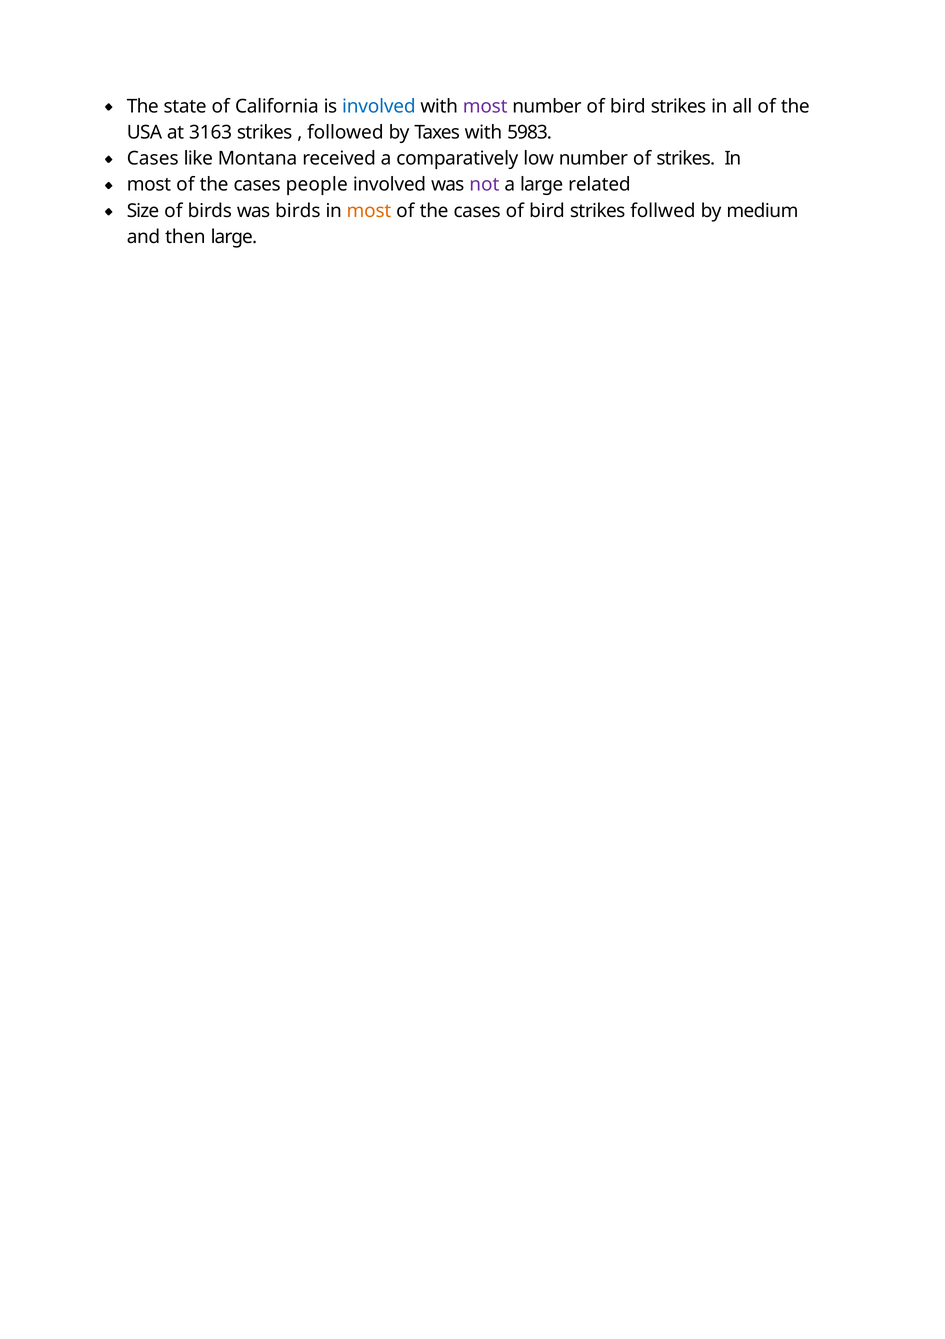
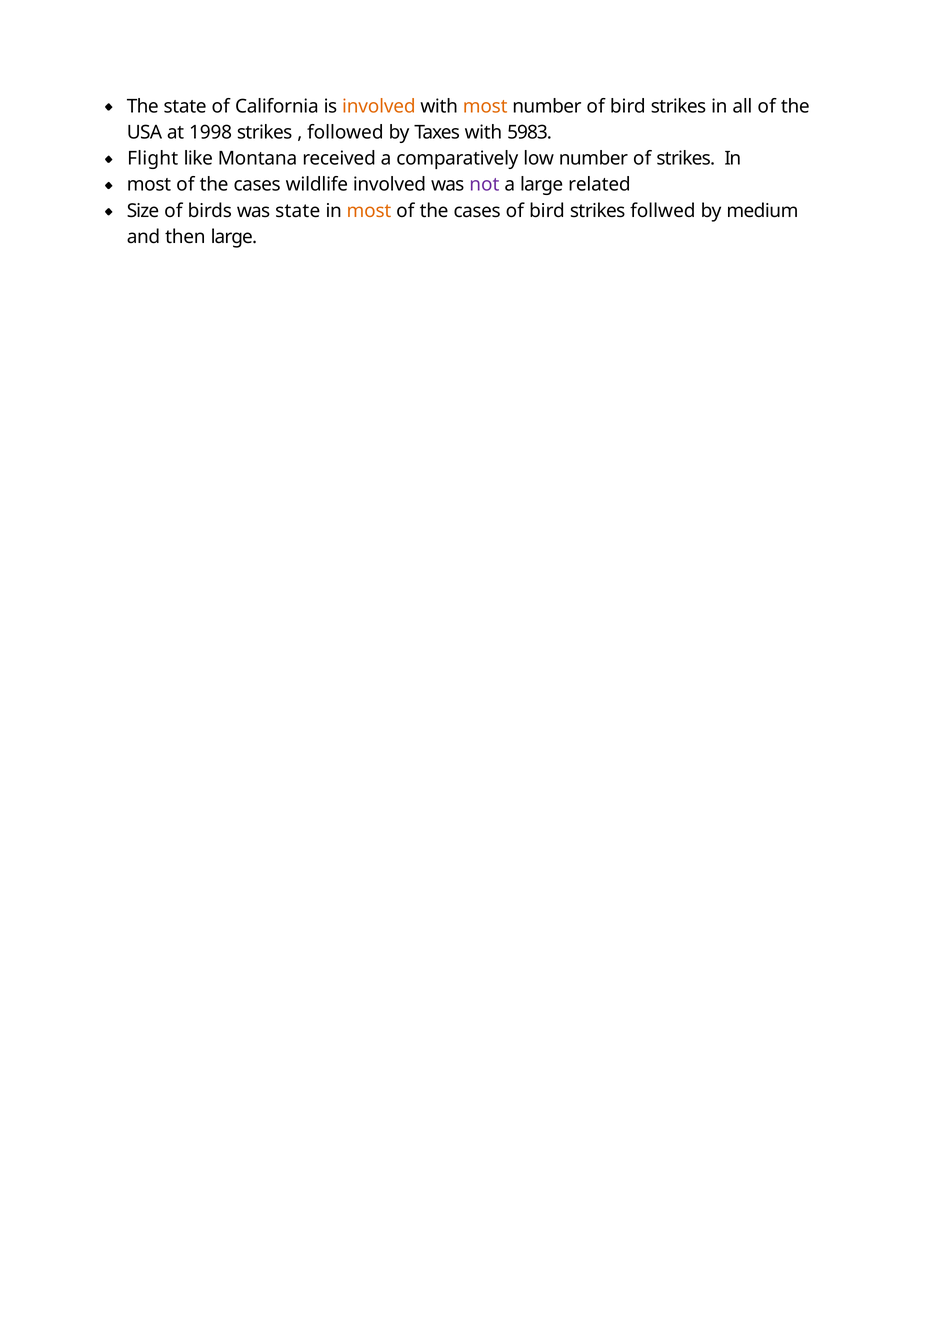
involved colour: blue -> orange (379, 106)
most colour: purple -> orange (485, 106)
3163: 3163 -> 1998 (211, 132)
Cases: Cases -> Flight (153, 158)
people: people -> wildlife (317, 185)
was birds: birds -> state (298, 211)
